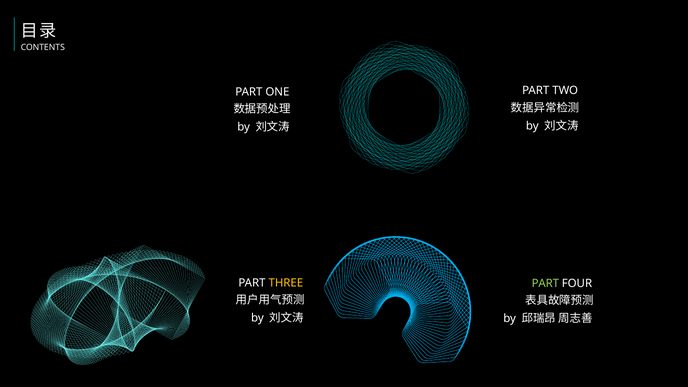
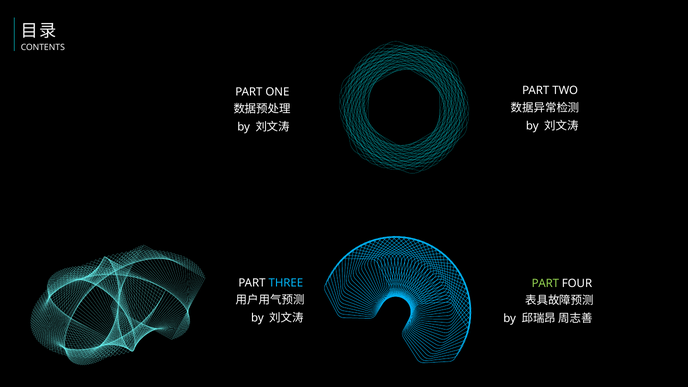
THREE colour: yellow -> light blue (286, 283)
